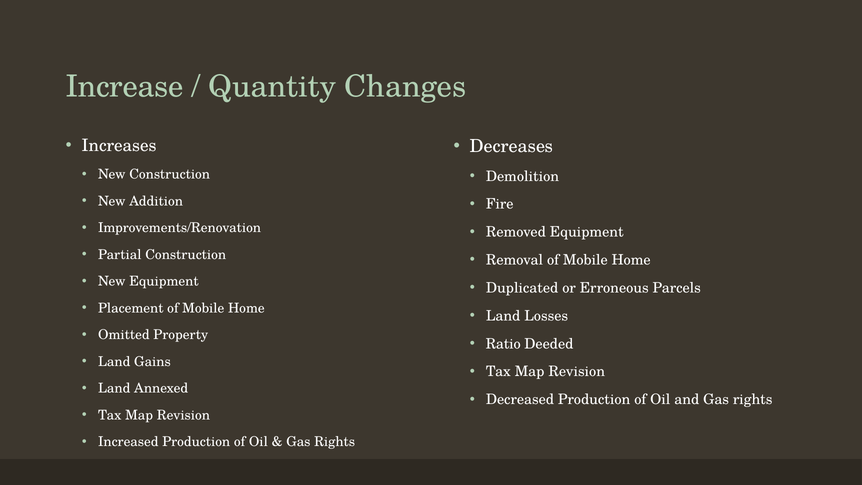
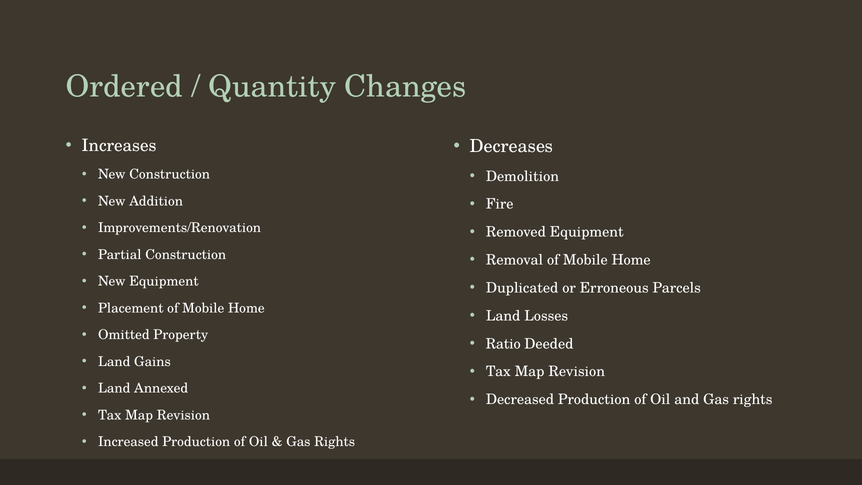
Increase: Increase -> Ordered (124, 87)
